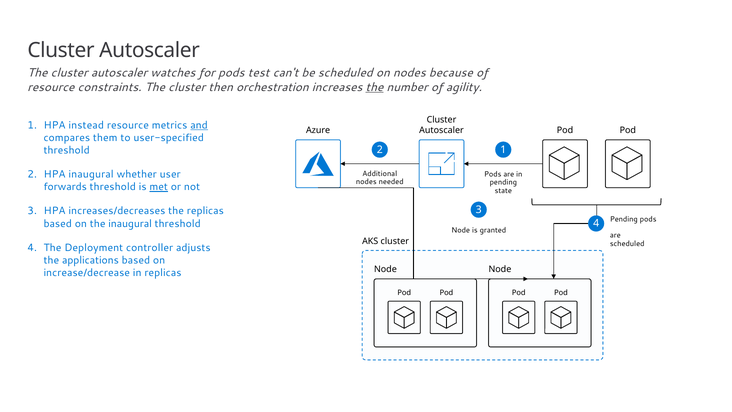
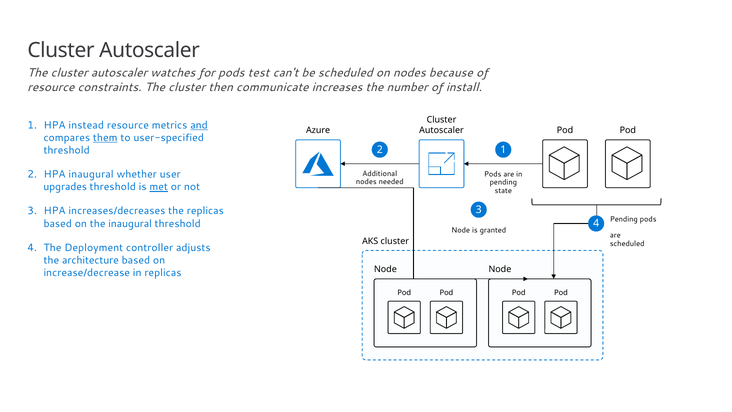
orchestration: orchestration -> communicate (272, 87)
the underline: present -> none (375, 87)
agility: agility -> install (464, 87)
them underline: none -> present (105, 138)
forwards: forwards -> upgrades (65, 187)
applications: applications -> architecture (90, 260)
